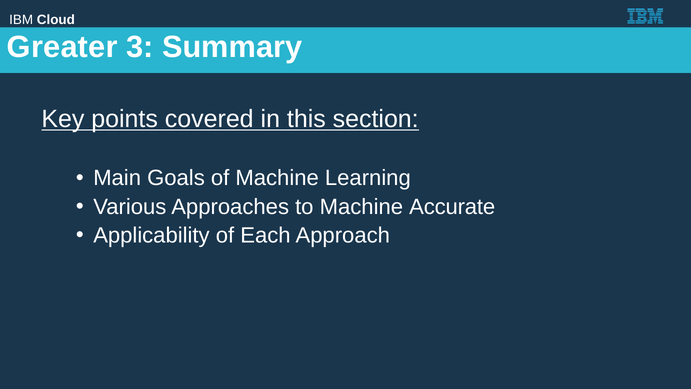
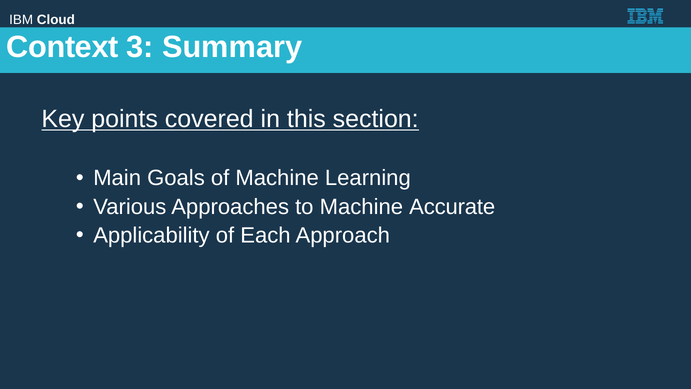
Greater: Greater -> Context (63, 47)
